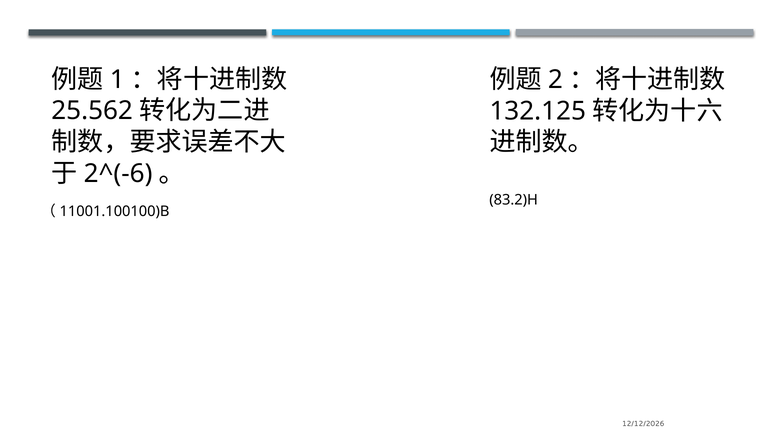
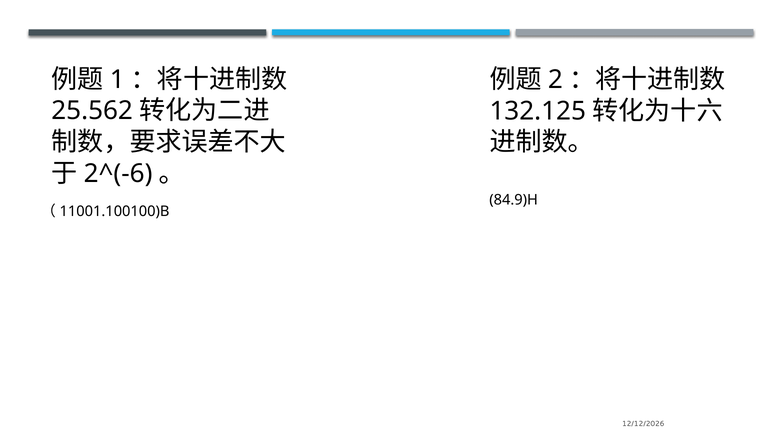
83.2)H: 83.2)H -> 84.9)H (514, 200)
